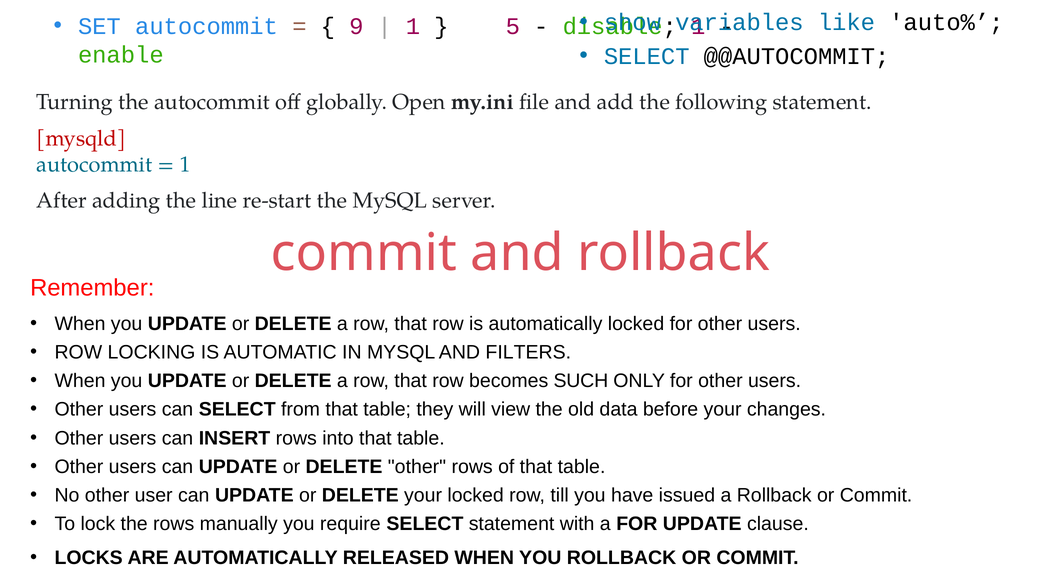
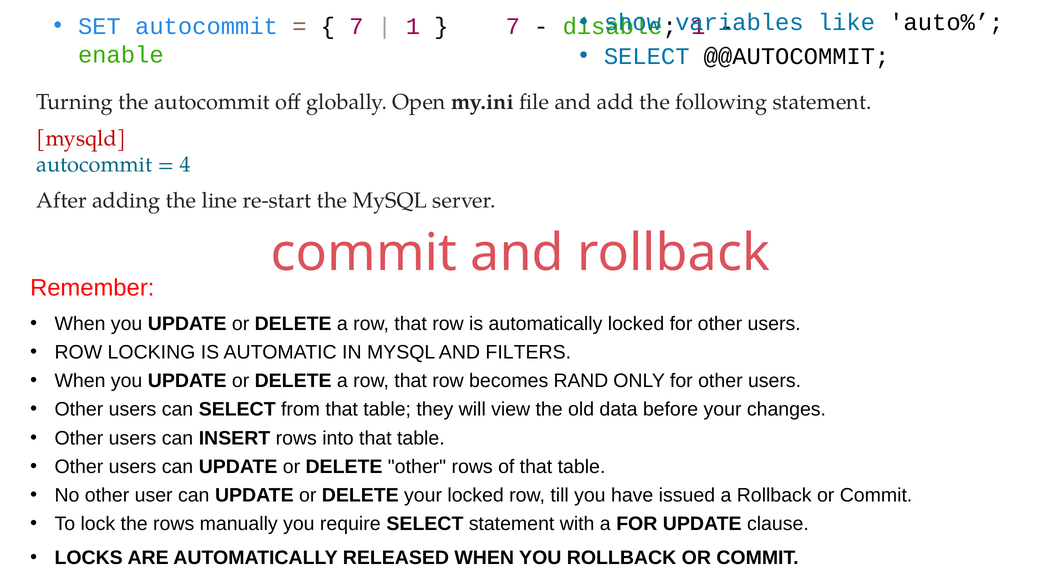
9: 9 -> 7 (356, 26)
5: 5 -> 7 (513, 26)
1: 1 -> 4 (185, 165)
SUCH: SUCH -> RAND (581, 381)
